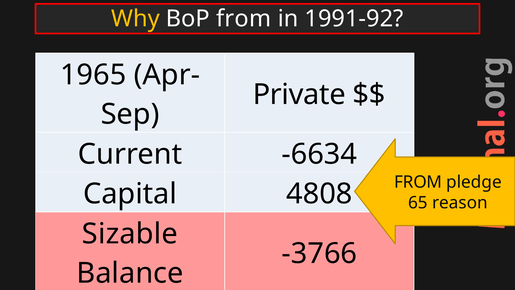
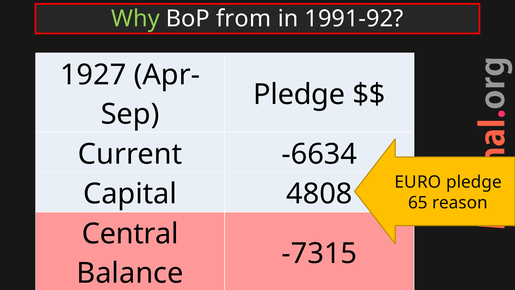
Why colour: yellow -> light green (135, 19)
1965: 1965 -> 1927 (93, 75)
Private: Private -> Pledge (299, 94)
FROM: FROM -> EURO (418, 182)
Sizable: Sizable -> Central (130, 234)
-3766: -3766 -> -7315 (319, 253)
